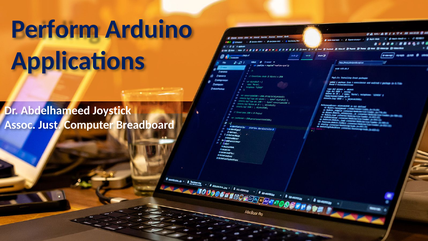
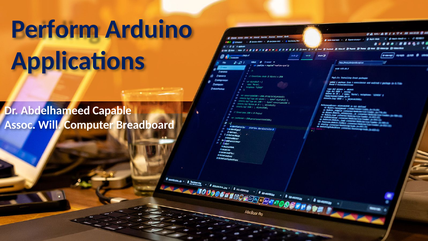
Joystick: Joystick -> Capable (112, 110)
Just: Just -> Will (50, 125)
